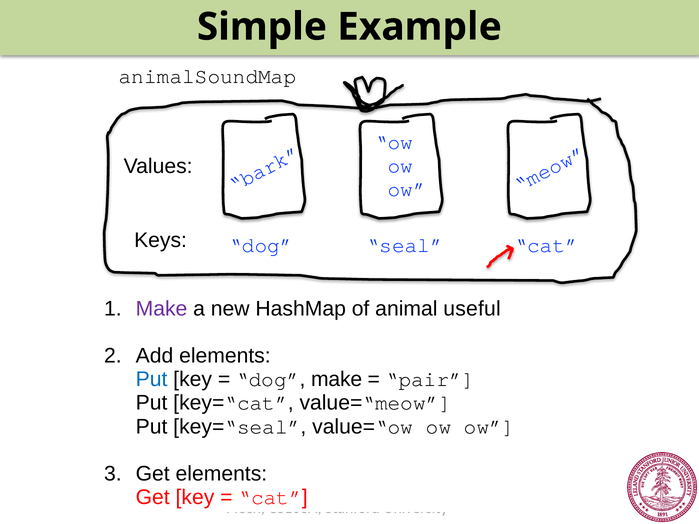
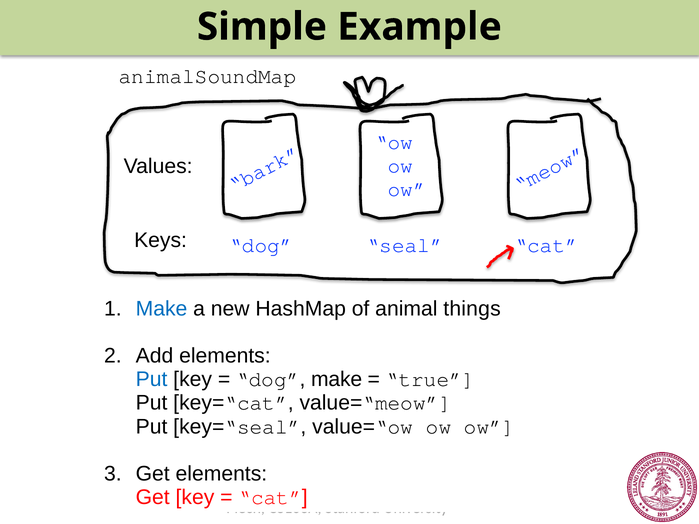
Make colour: purple -> blue (162, 309)
useful: useful -> things (472, 309)
pair: pair -> true (430, 380)
